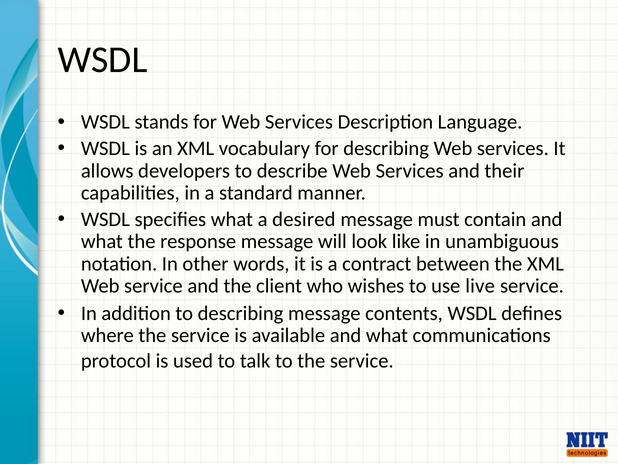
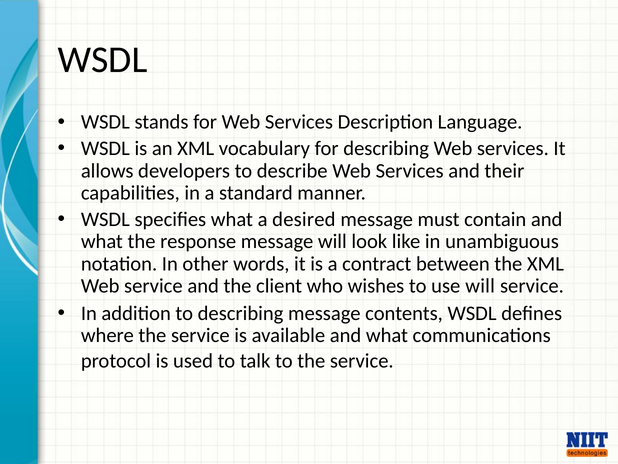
use live: live -> will (480, 286)
